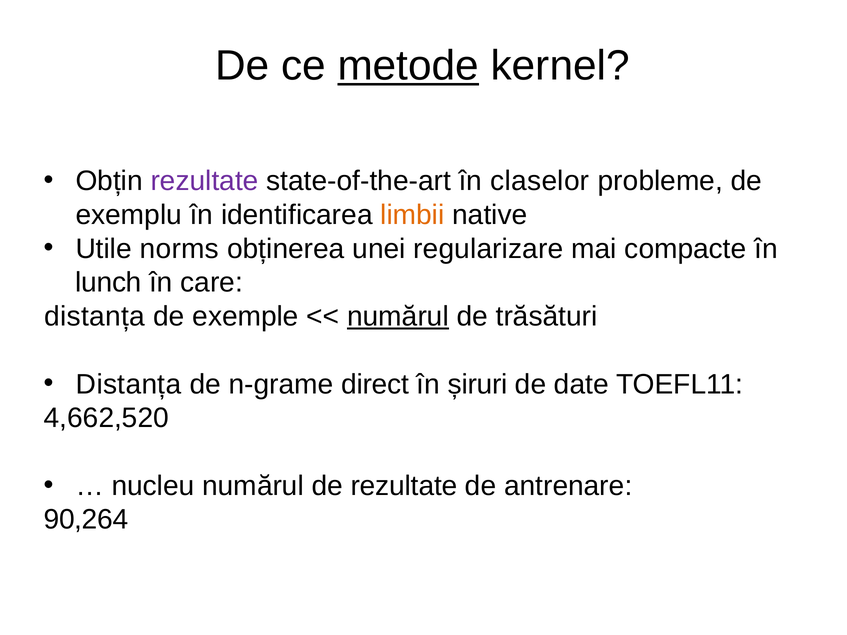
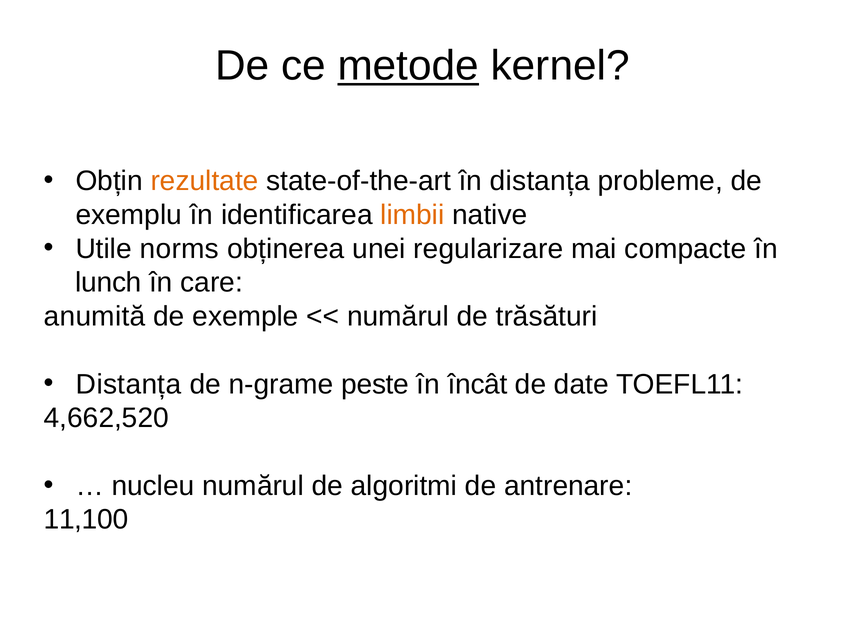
rezultate colour: purple -> orange (205, 181)
în claselor: claselor -> distanța (540, 181)
distanța: distanța -> anumită (95, 317)
numărul underline: present -> none (398, 317)
direct: direct -> peste (375, 384)
șiruri: șiruri -> încât (478, 384)
de rezultate: rezultate -> algoritmi (404, 486)
90,264: 90,264 -> 11,100 (86, 520)
